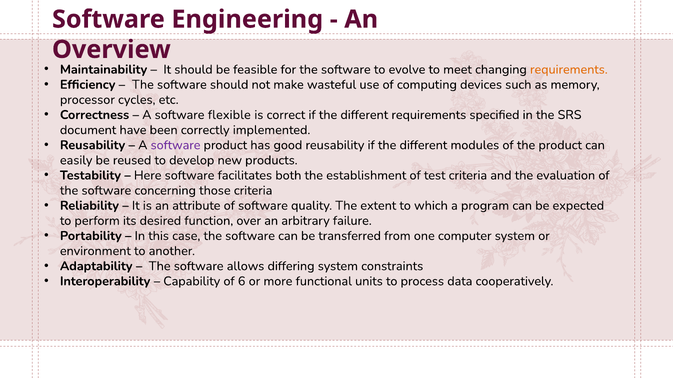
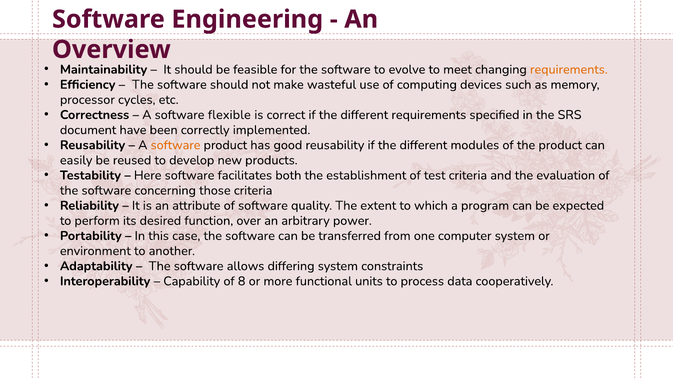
software colour: purple -> orange (176, 145)
failure: failure -> power (352, 221)
6: 6 -> 8 (242, 282)
